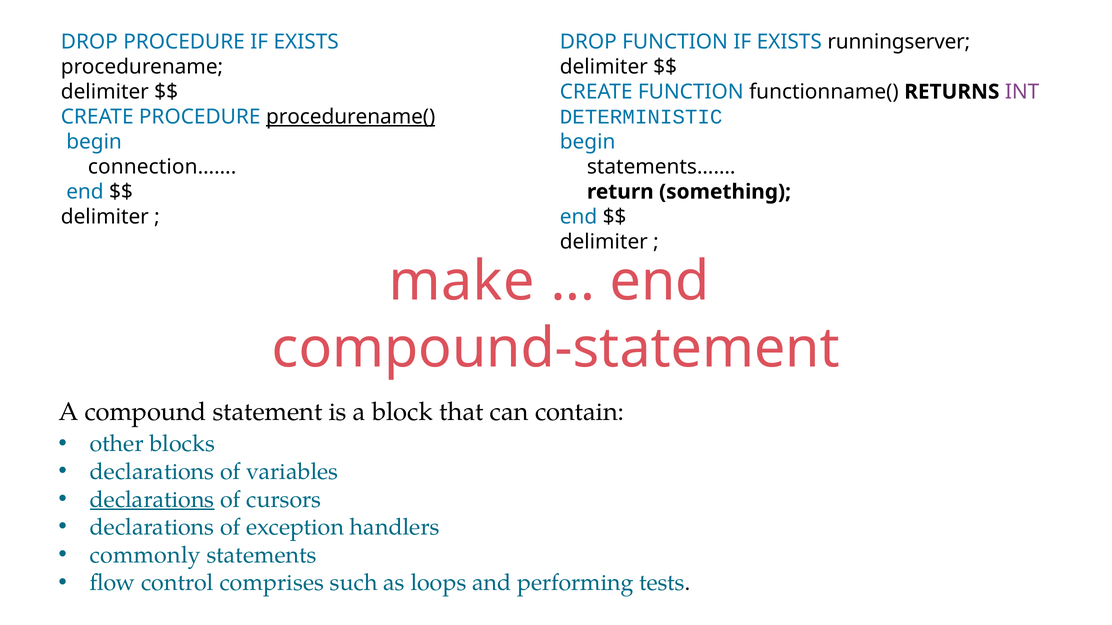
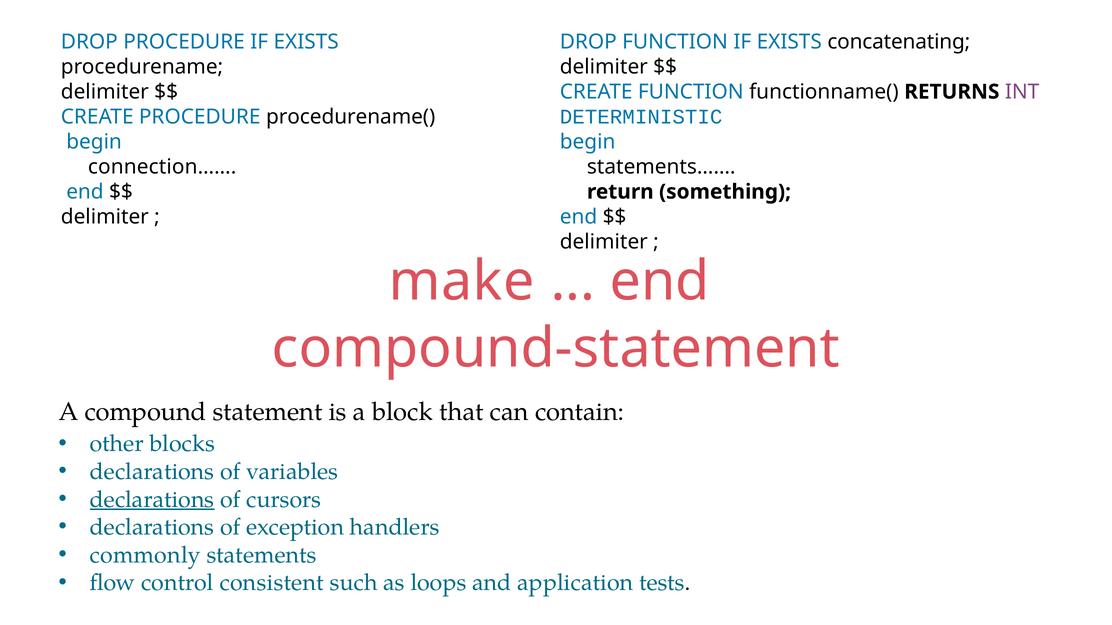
runningserver: runningserver -> concatenating (899, 42)
procedurename( underline: present -> none (351, 117)
comprises: comprises -> consistent (272, 583)
performing: performing -> application (575, 583)
